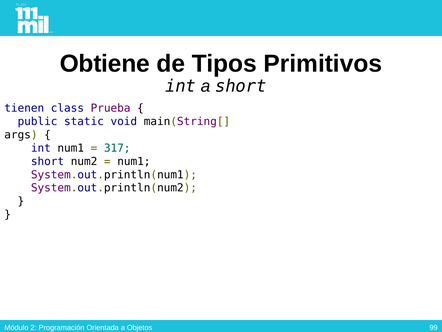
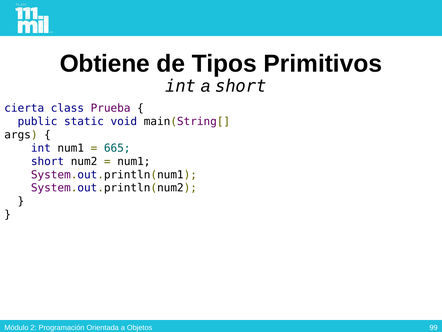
tienen: tienen -> cierta (24, 108)
317: 317 -> 665 (117, 148)
